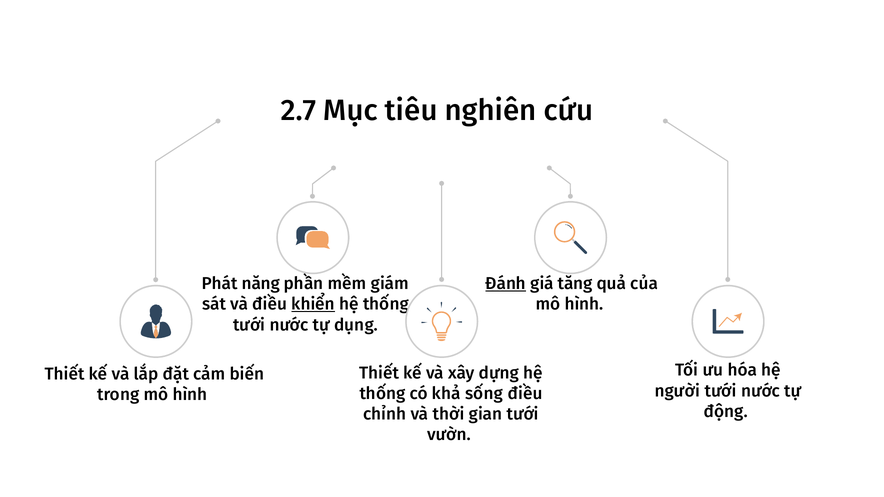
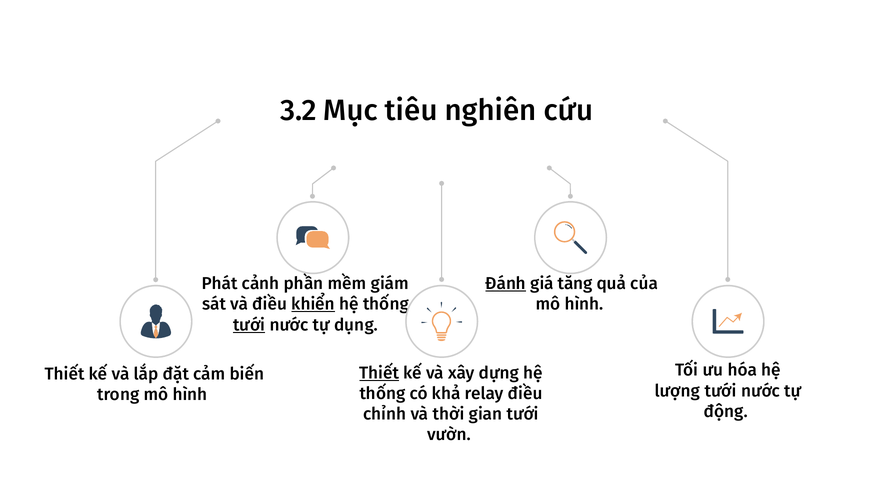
2.7: 2.7 -> 3.2 (299, 110)
năng: năng -> cảnh (261, 284)
tưới underline: none -> present (249, 325)
Thiết underline: none -> present (379, 373)
người: người -> lượng (677, 391)
sống: sống -> relay (484, 394)
